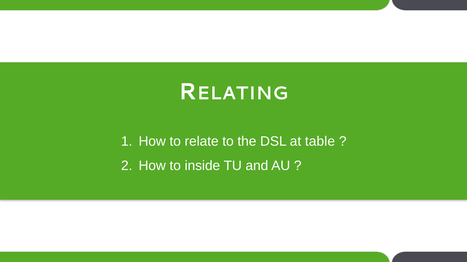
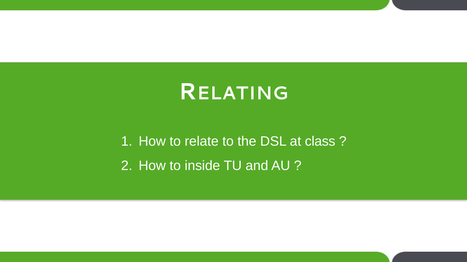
table: table -> class (320, 142)
